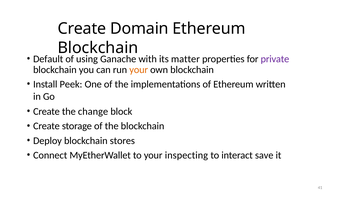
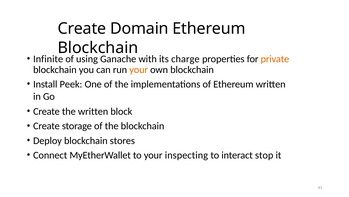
Default: Default -> Infinite (48, 59)
matter: matter -> charge (185, 59)
private colour: purple -> orange (275, 59)
the change: change -> written (93, 111)
save: save -> stop (264, 155)
